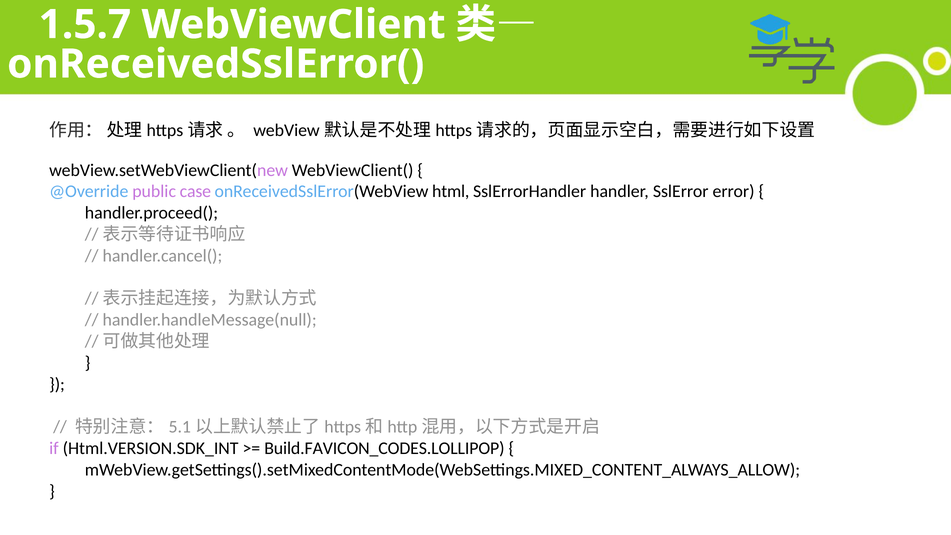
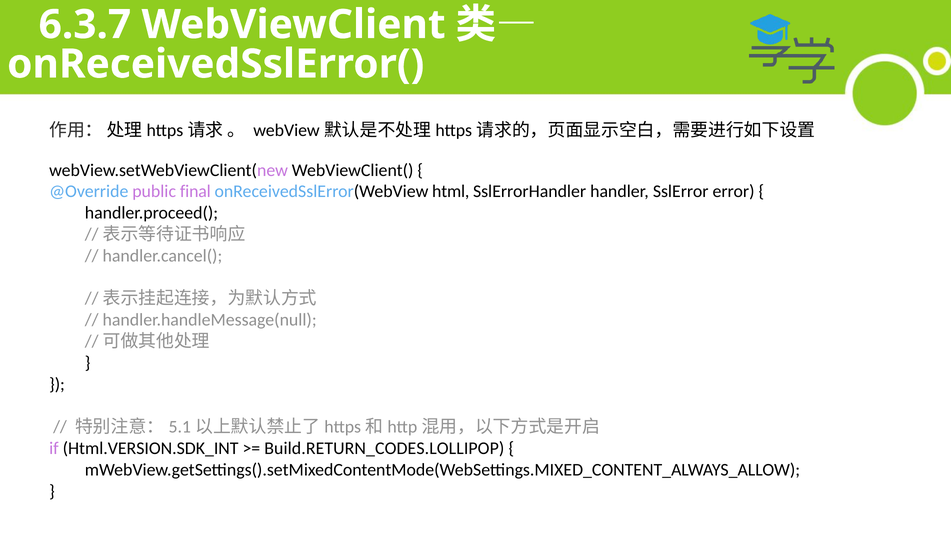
1.5.7: 1.5.7 -> 6.3.7 (85, 25)
case: case -> final (195, 192)
Build.FAVICON_CODES.LOLLIPOP: Build.FAVICON_CODES.LOLLIPOP -> Build.RETURN_CODES.LOLLIPOP (384, 448)
